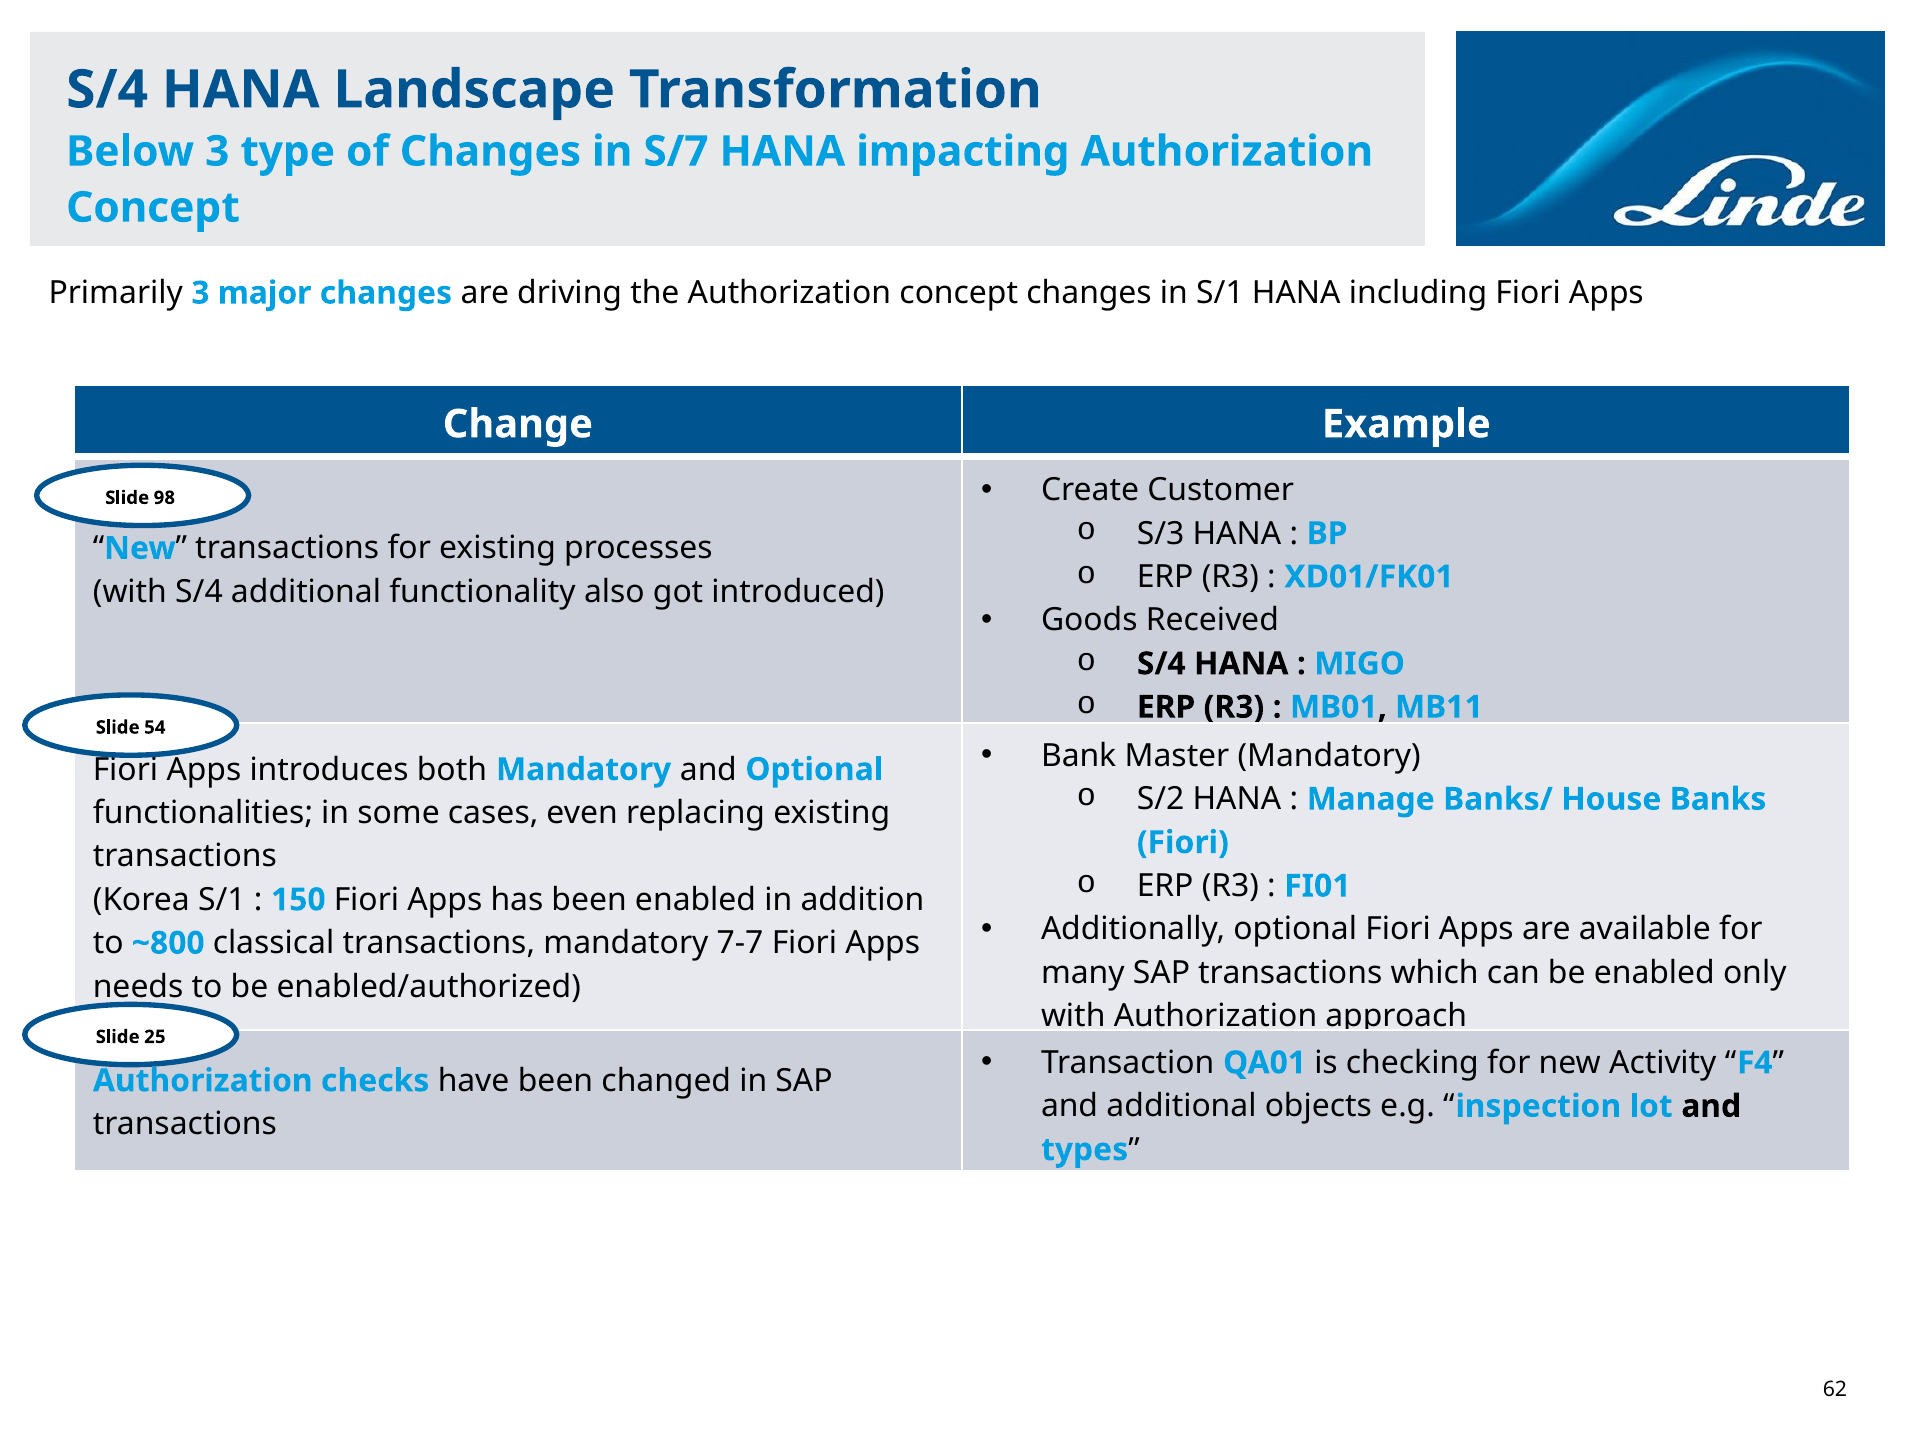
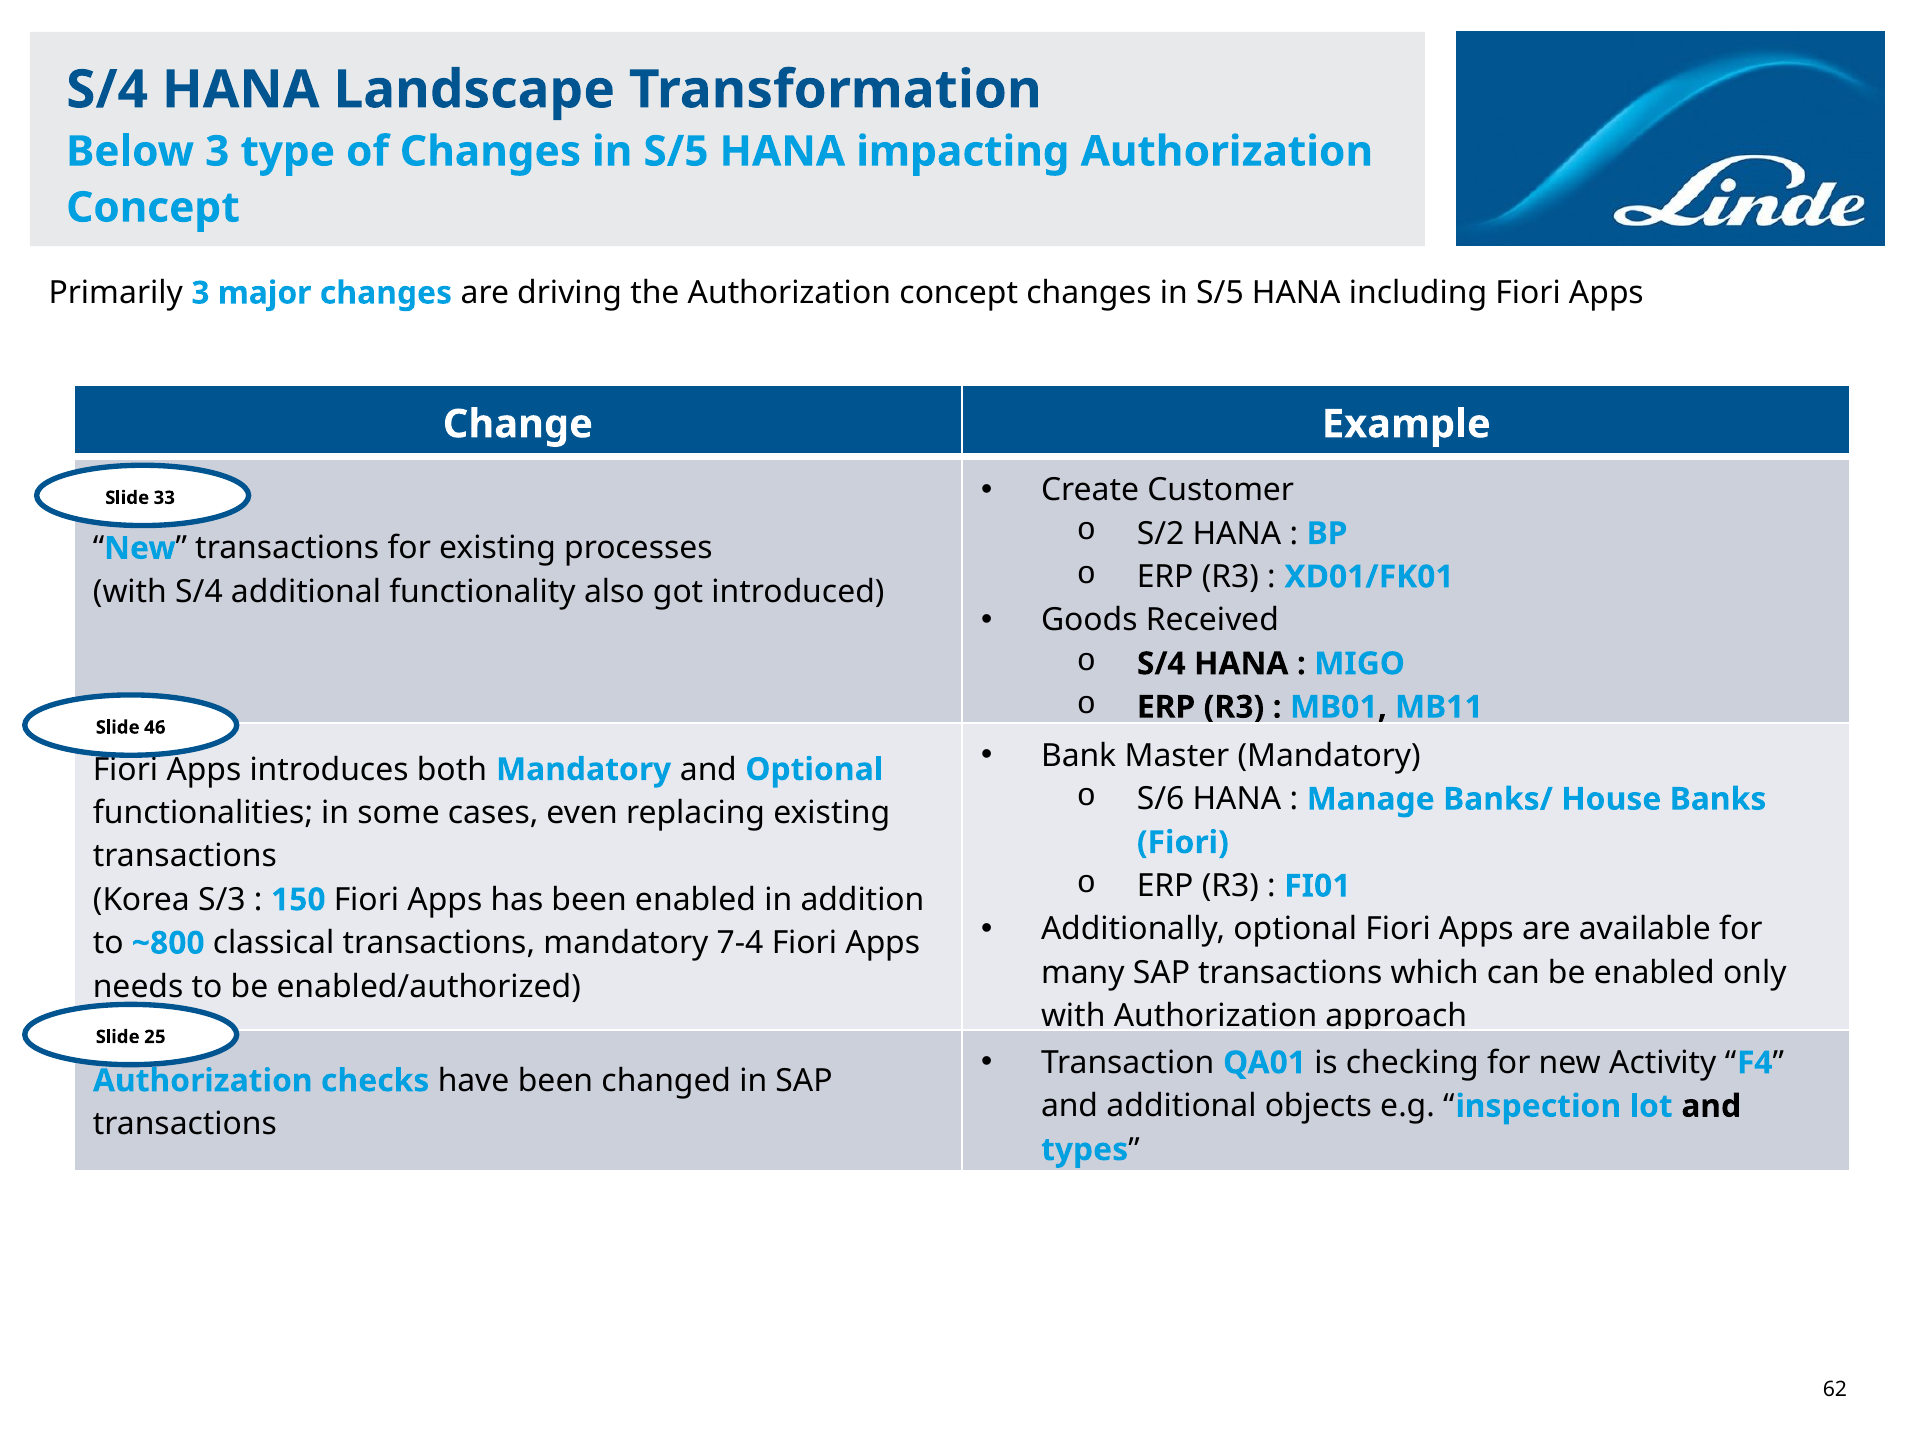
of Changes in S/7: S/7 -> S/5 (676, 152)
concept changes in S/1: S/1 -> S/5 (1220, 293)
98: 98 -> 33 (164, 498)
S/3: S/3 -> S/2 (1161, 534)
54: 54 -> 46 (155, 728)
S/2: S/2 -> S/6 (1161, 799)
Korea S/1: S/1 -> S/3 (222, 900)
7-7: 7-7 -> 7-4 (740, 943)
